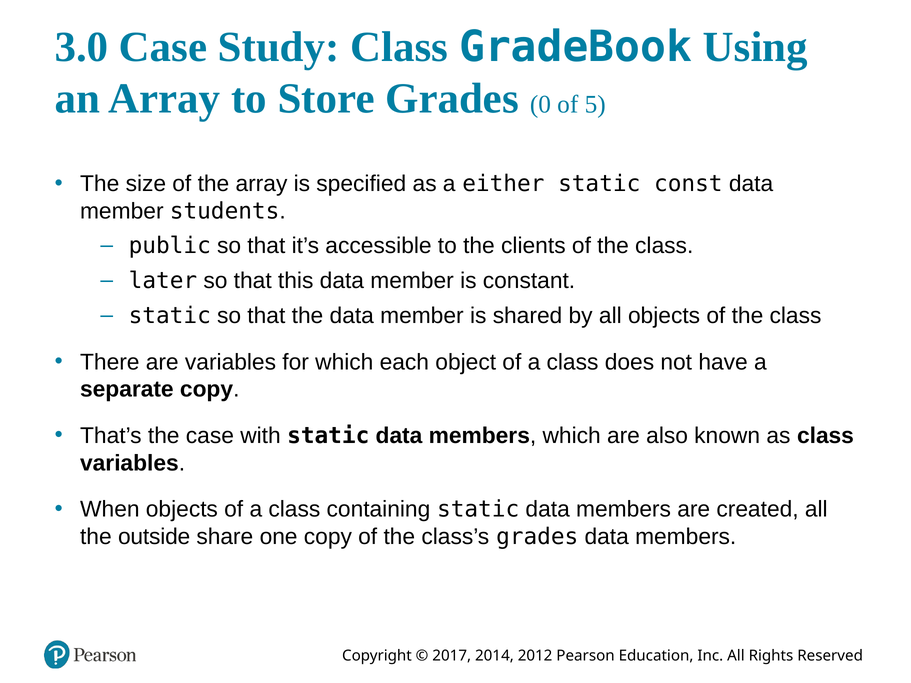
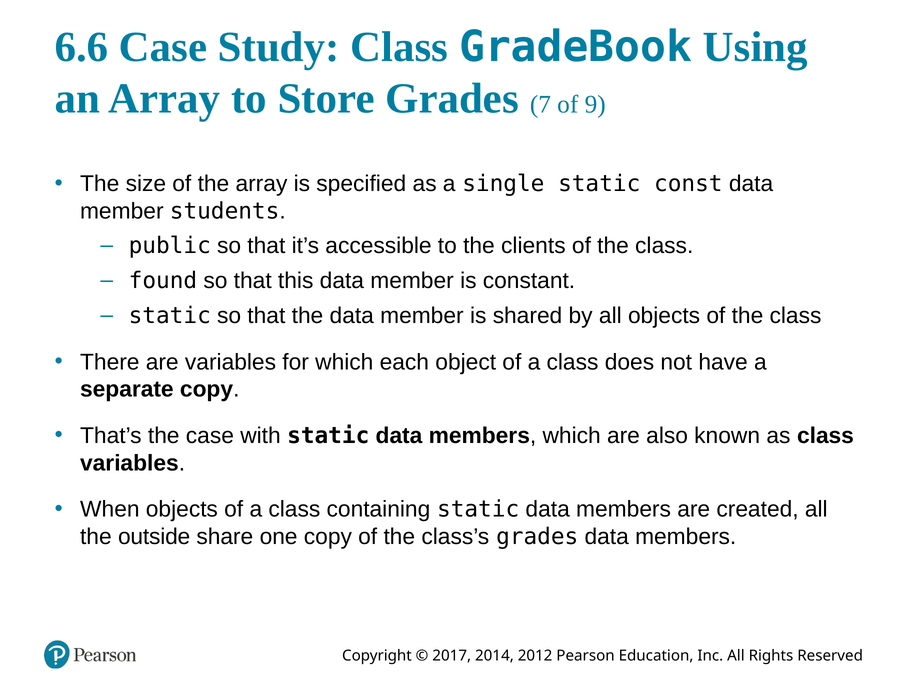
3.0: 3.0 -> 6.6 (82, 47)
0: 0 -> 7 (540, 105)
5: 5 -> 9 (595, 105)
either: either -> single (503, 184)
later: later -> found (163, 281)
